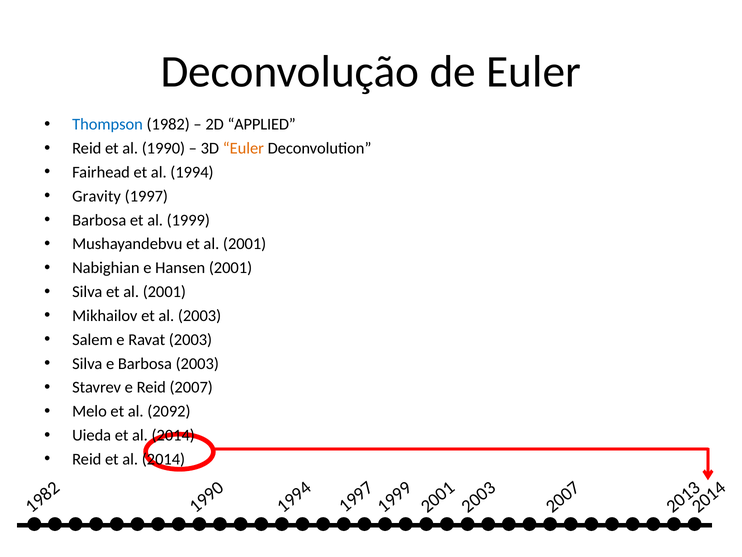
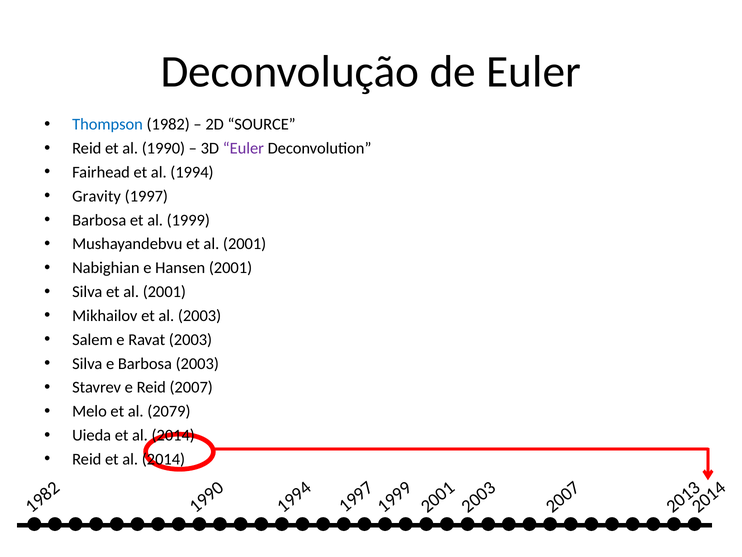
APPLIED: APPLIED -> SOURCE (262, 124)
Euler colour: orange -> purple (243, 148)
2092: 2092 -> 2079 (169, 411)
